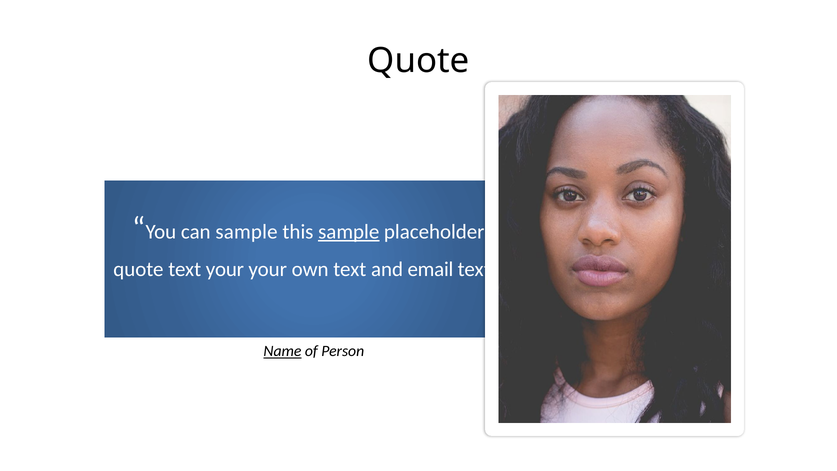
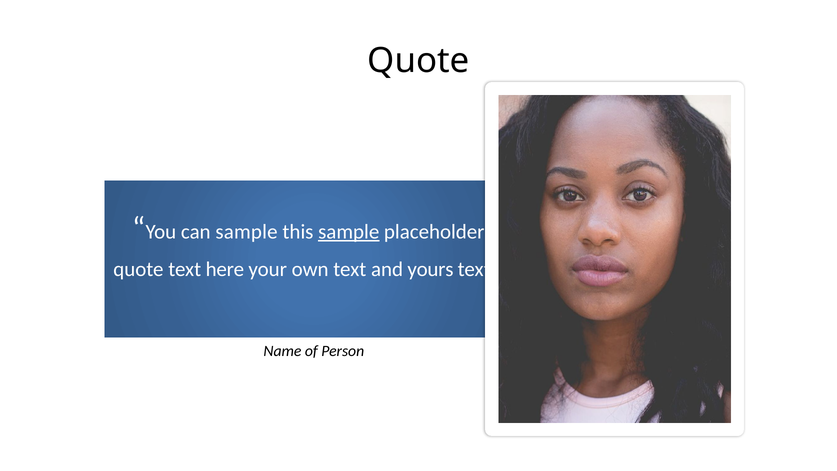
text your: your -> here (225, 269)
email: email -> yours (430, 269)
Name underline: present -> none (282, 351)
